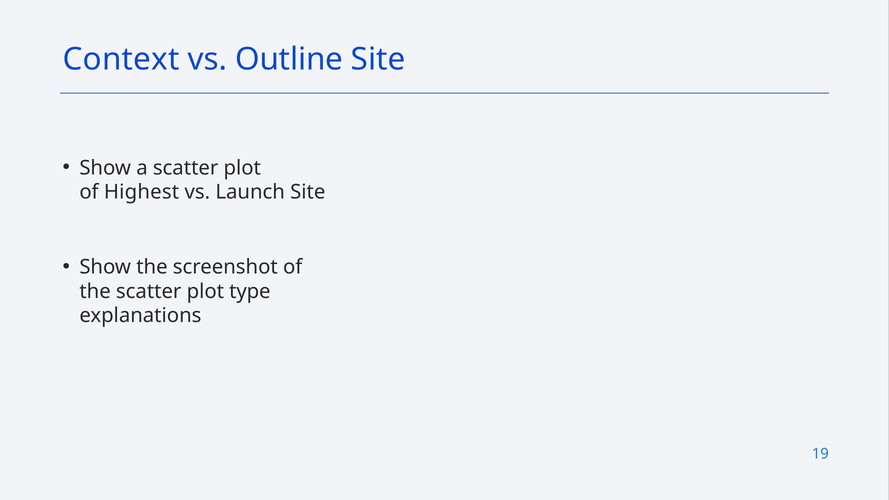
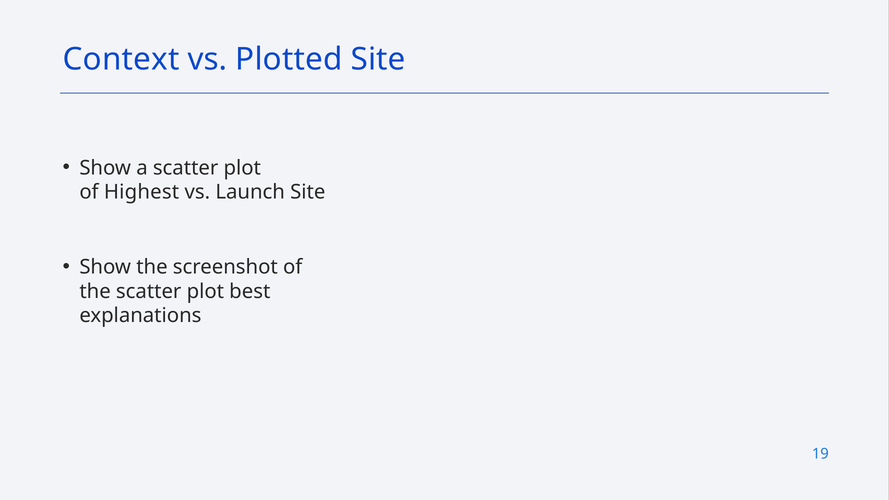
Outline: Outline -> Plotted (289, 59)
type: type -> best (250, 291)
